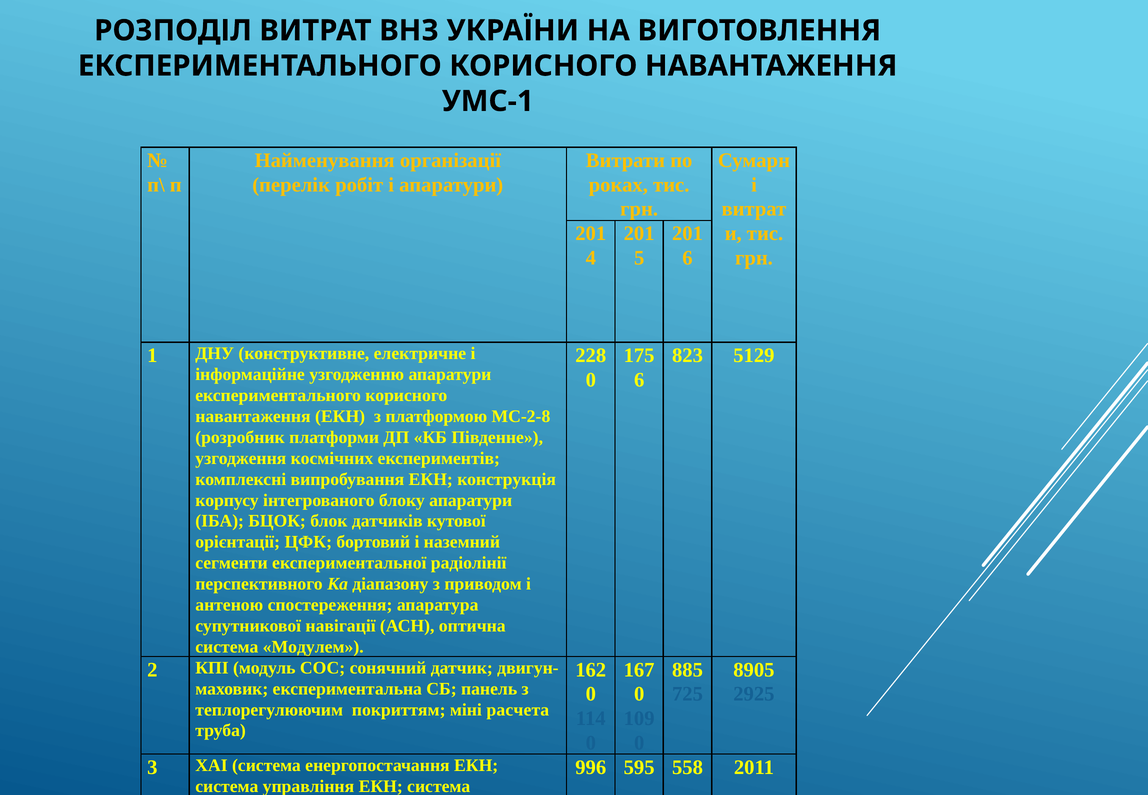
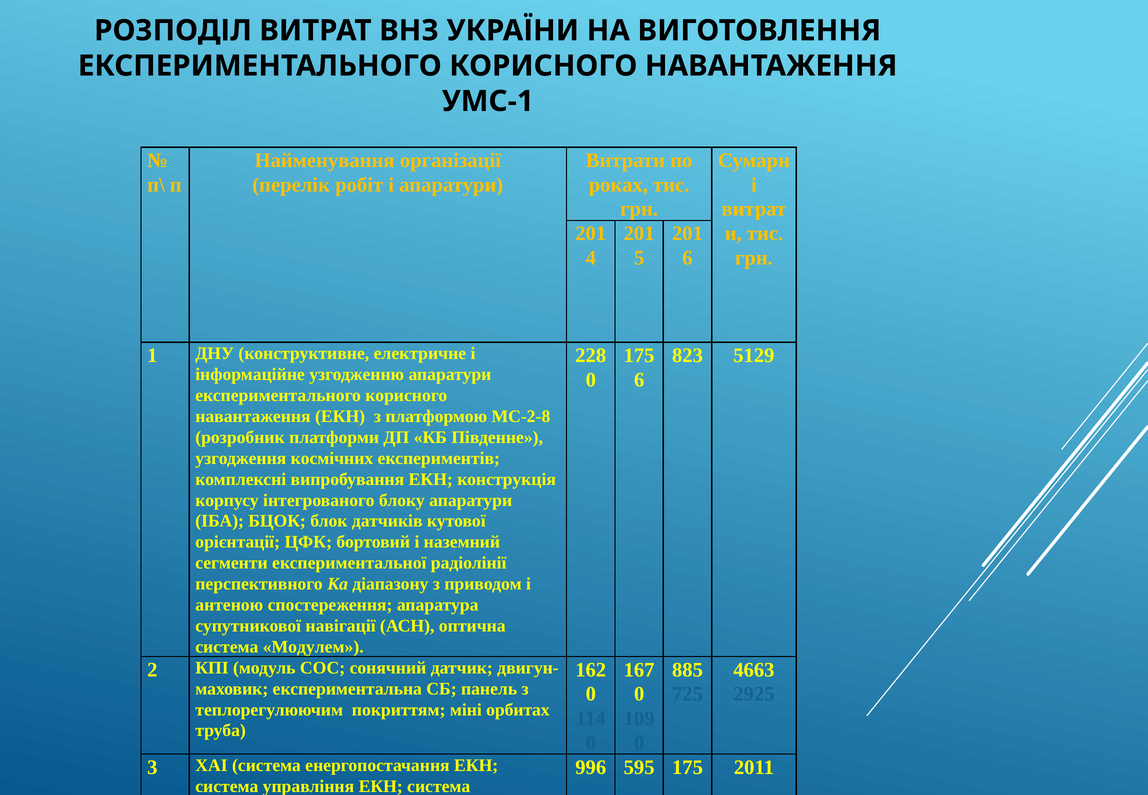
8905: 8905 -> 4663 (754, 670)
расчета: расчета -> орбитах (518, 710)
595 558: 558 -> 175 (687, 767)
